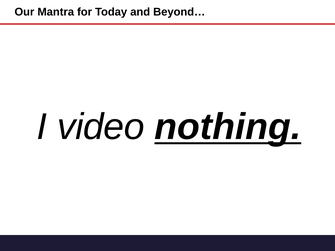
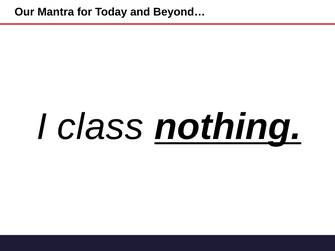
video: video -> class (100, 127)
